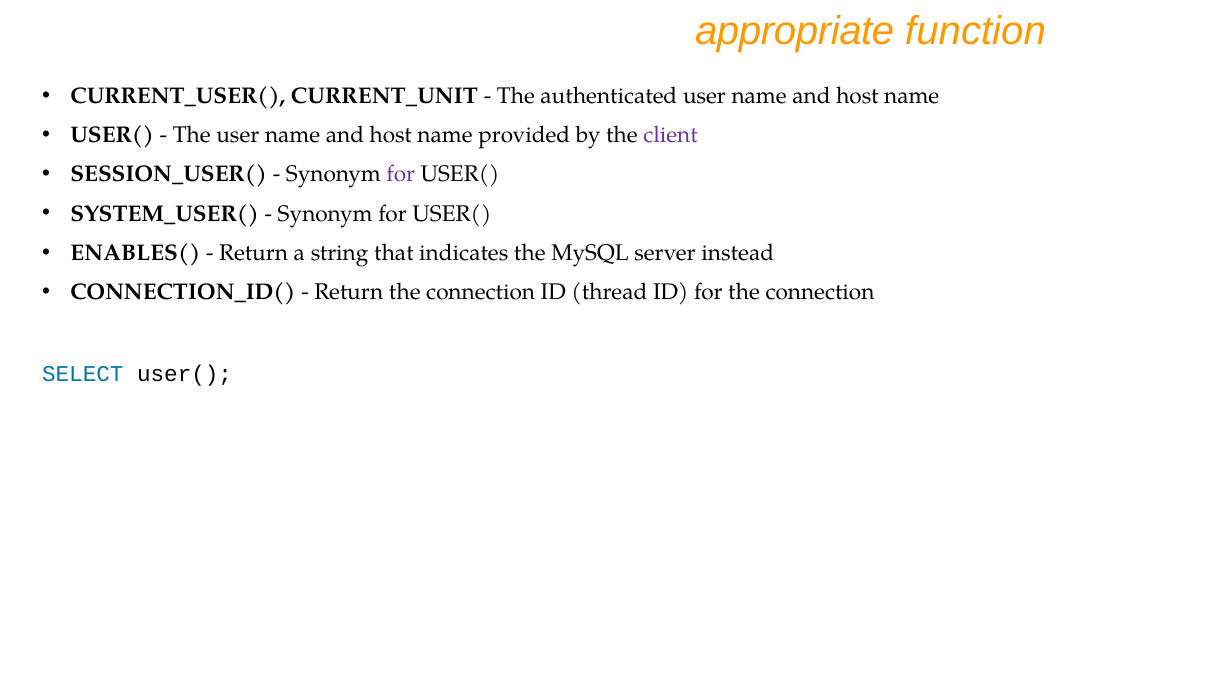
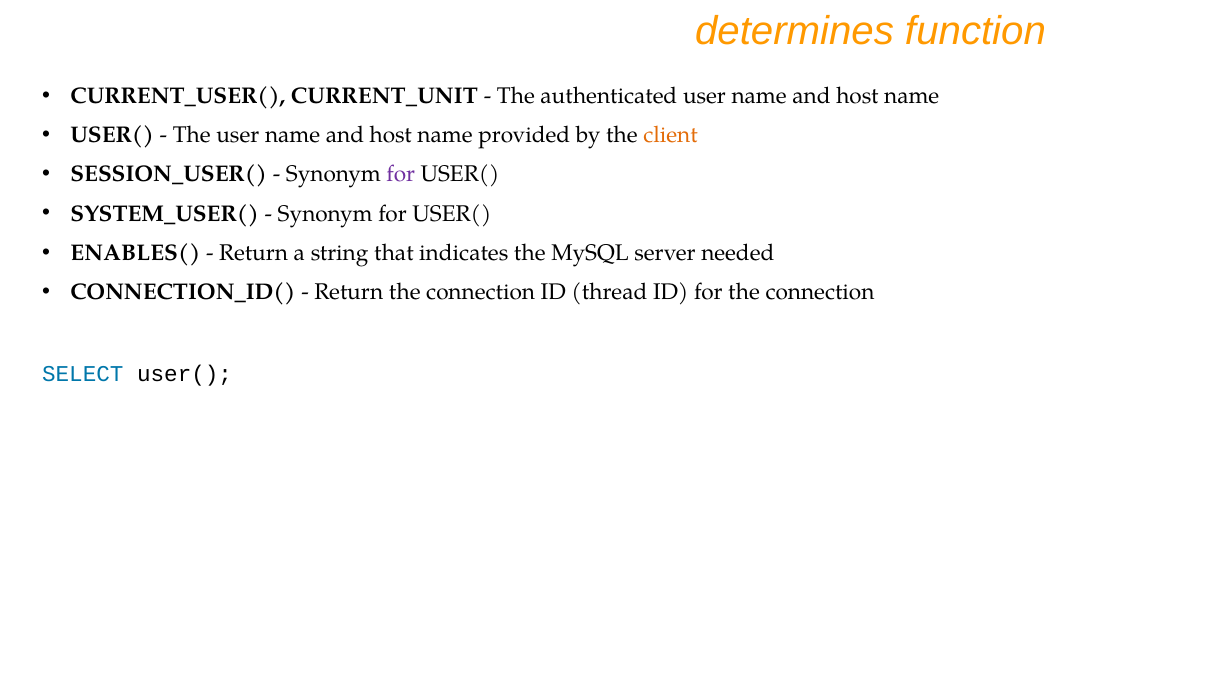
appropriate: appropriate -> determines (794, 31)
client colour: purple -> orange (671, 135)
instead: instead -> needed (738, 253)
